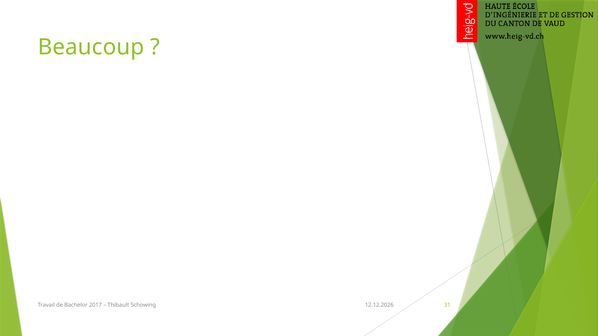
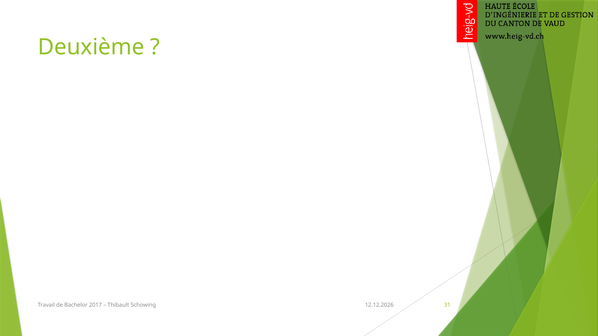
Beaucoup: Beaucoup -> Deuxième (91, 47)
